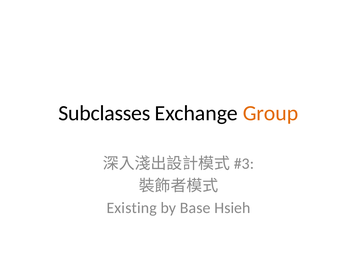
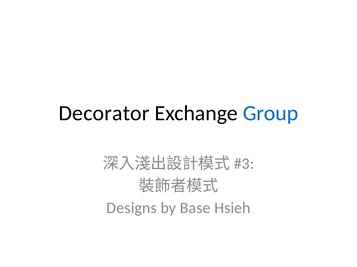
Subclasses: Subclasses -> Decorator (104, 113)
Group colour: orange -> blue (271, 113)
Existing: Existing -> Designs (132, 209)
